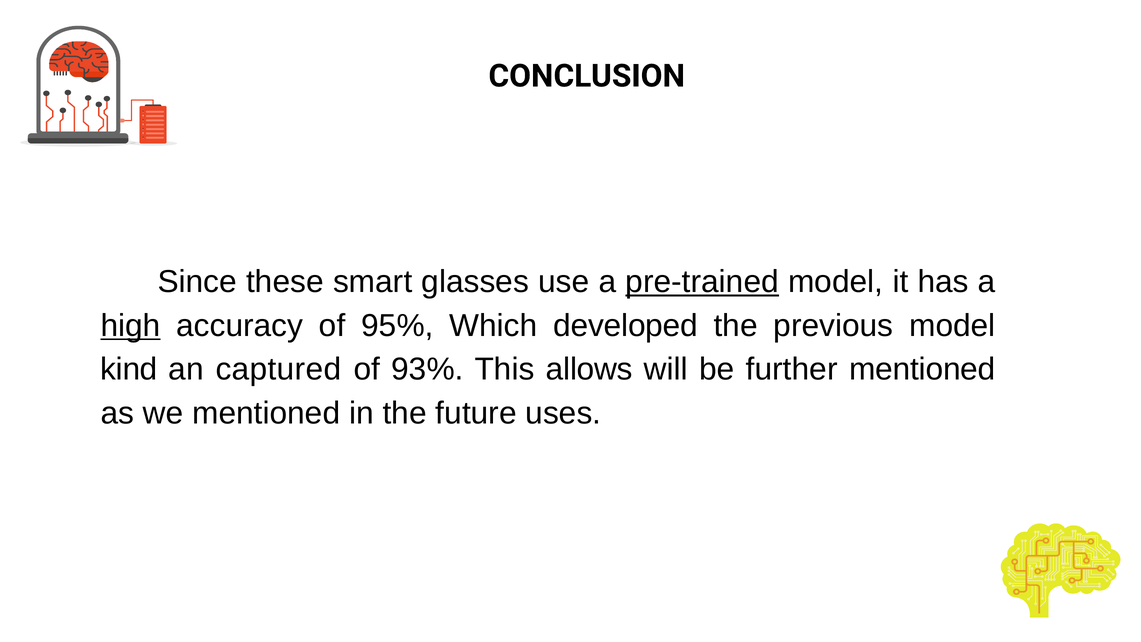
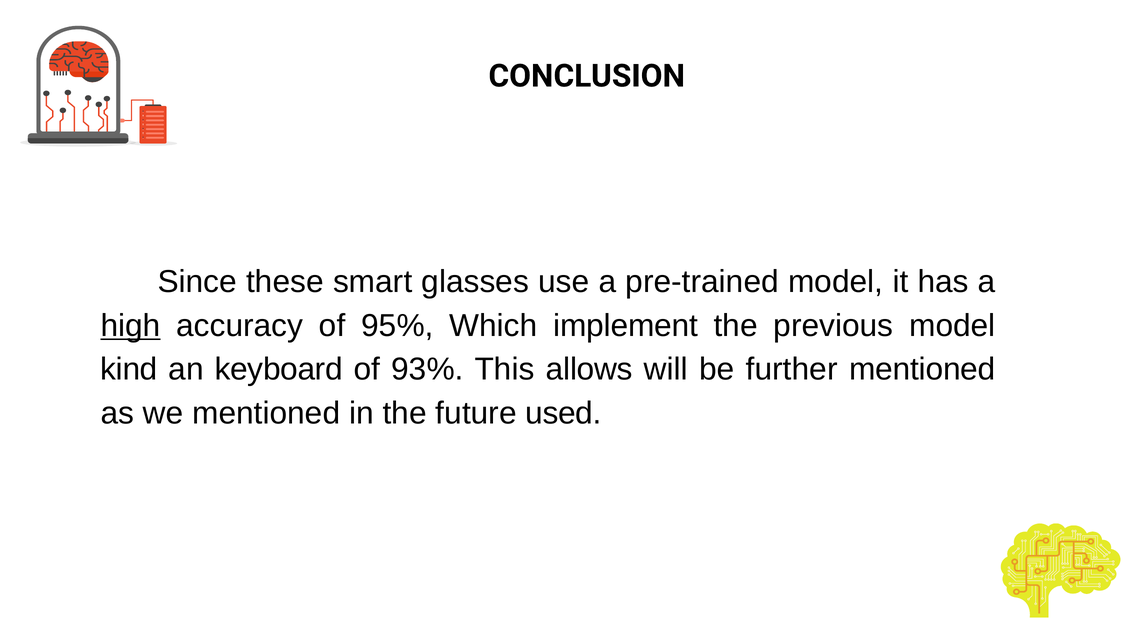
pre-trained underline: present -> none (702, 282)
developed: developed -> implement (626, 326)
captured: captured -> keyboard (279, 369)
uses: uses -> used (563, 413)
